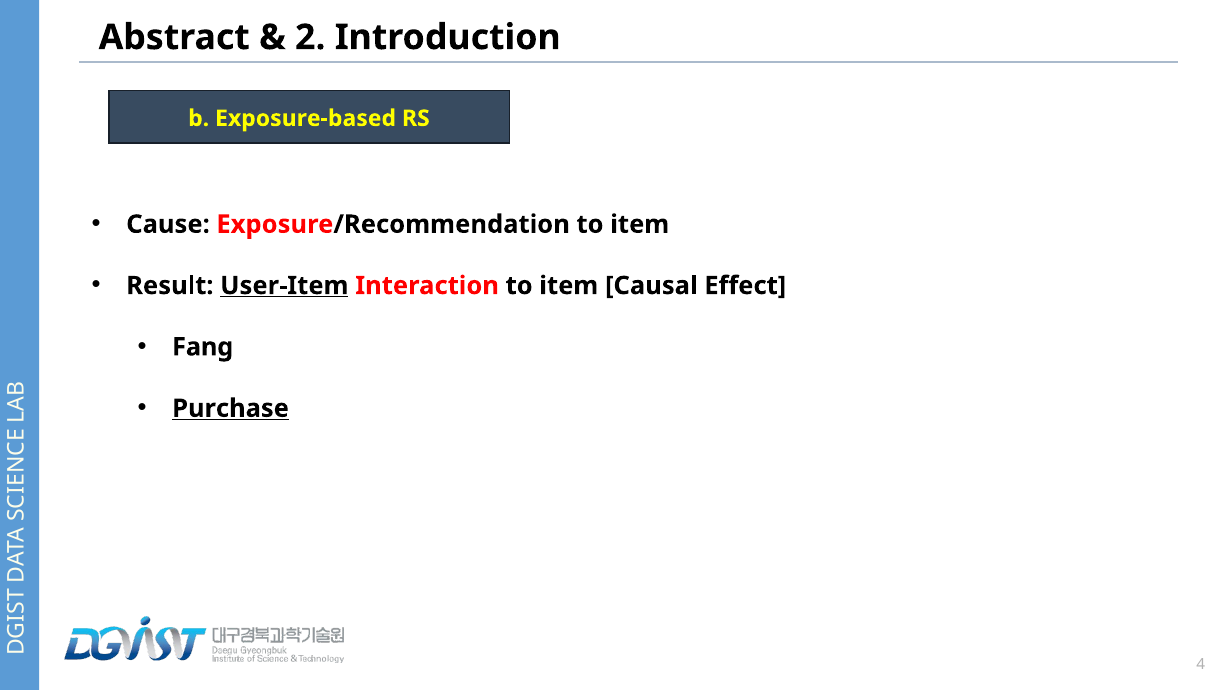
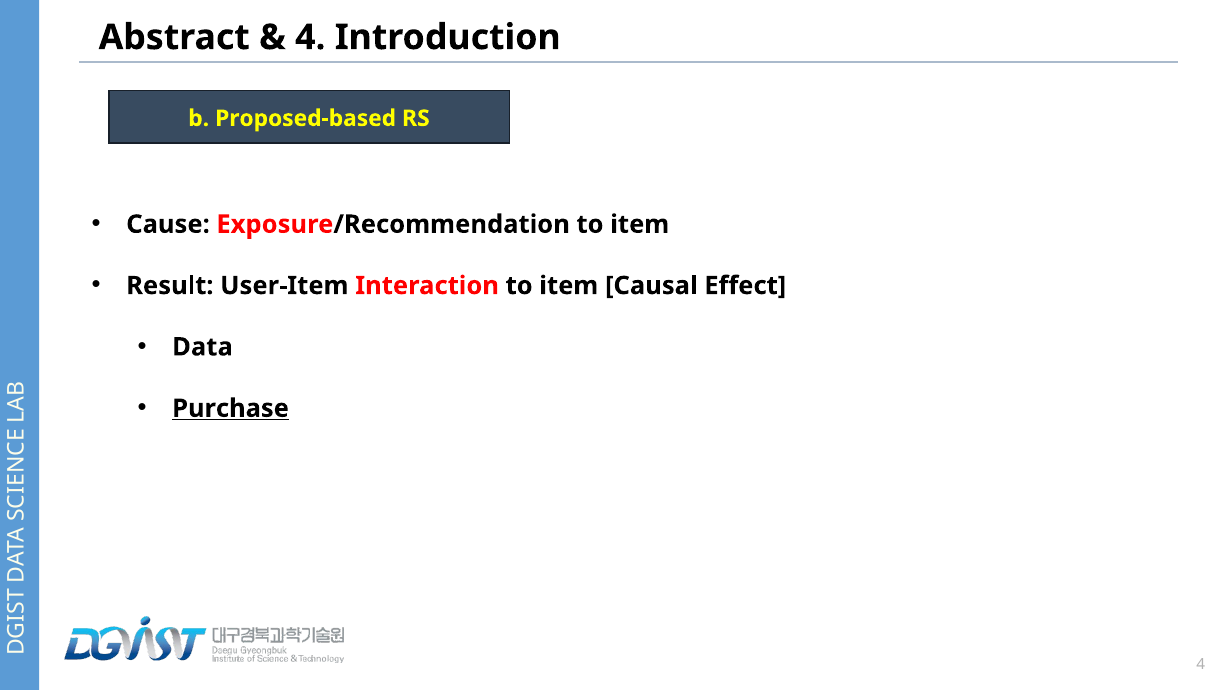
2: 2 -> 4 (310, 37)
Exposure-based: Exposure-based -> Proposed-based (306, 118)
User-Item underline: present -> none (284, 286)
Fang: Fang -> Data (202, 347)
